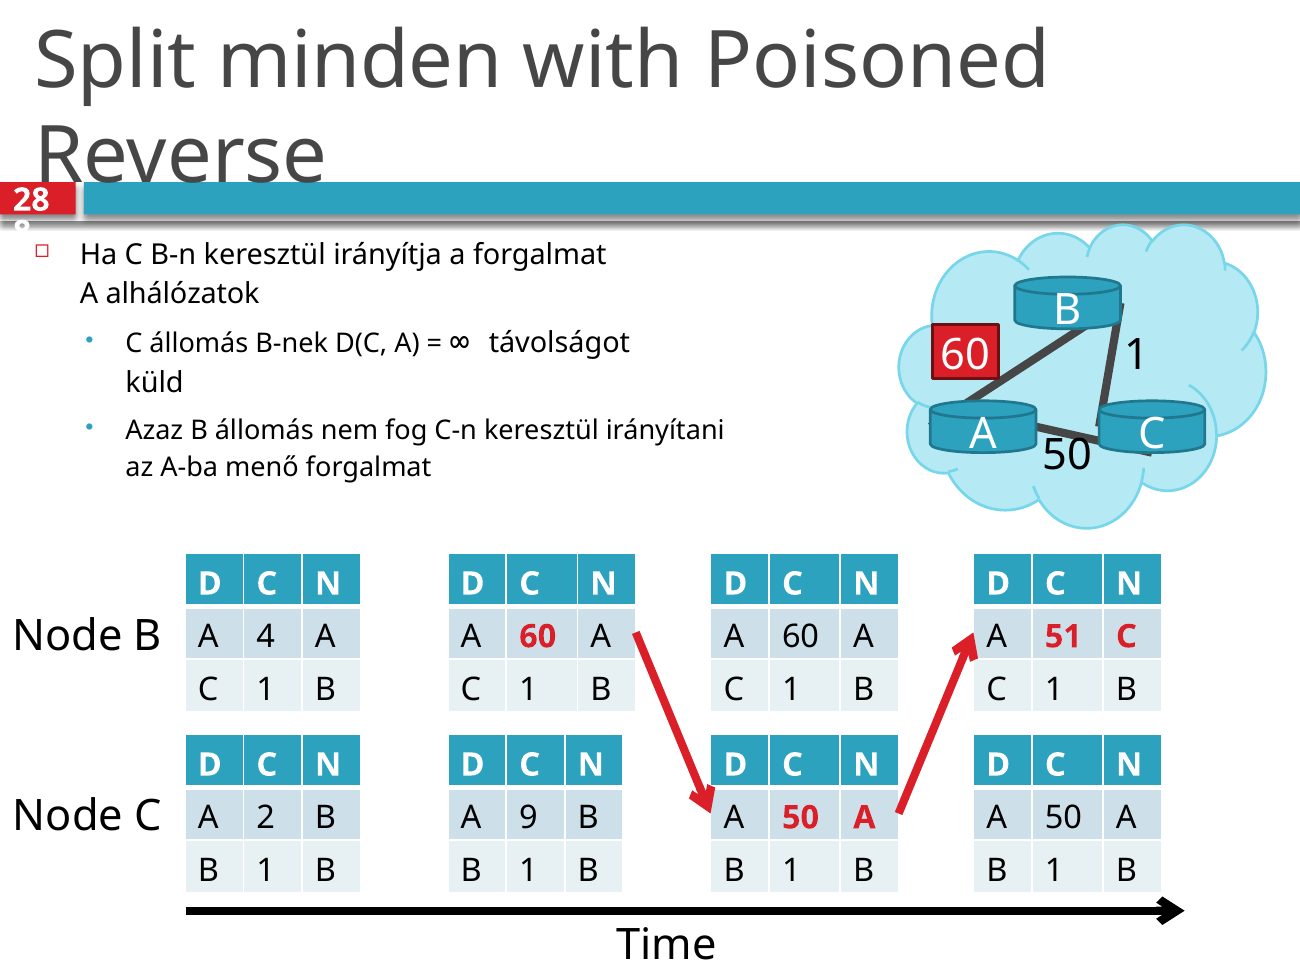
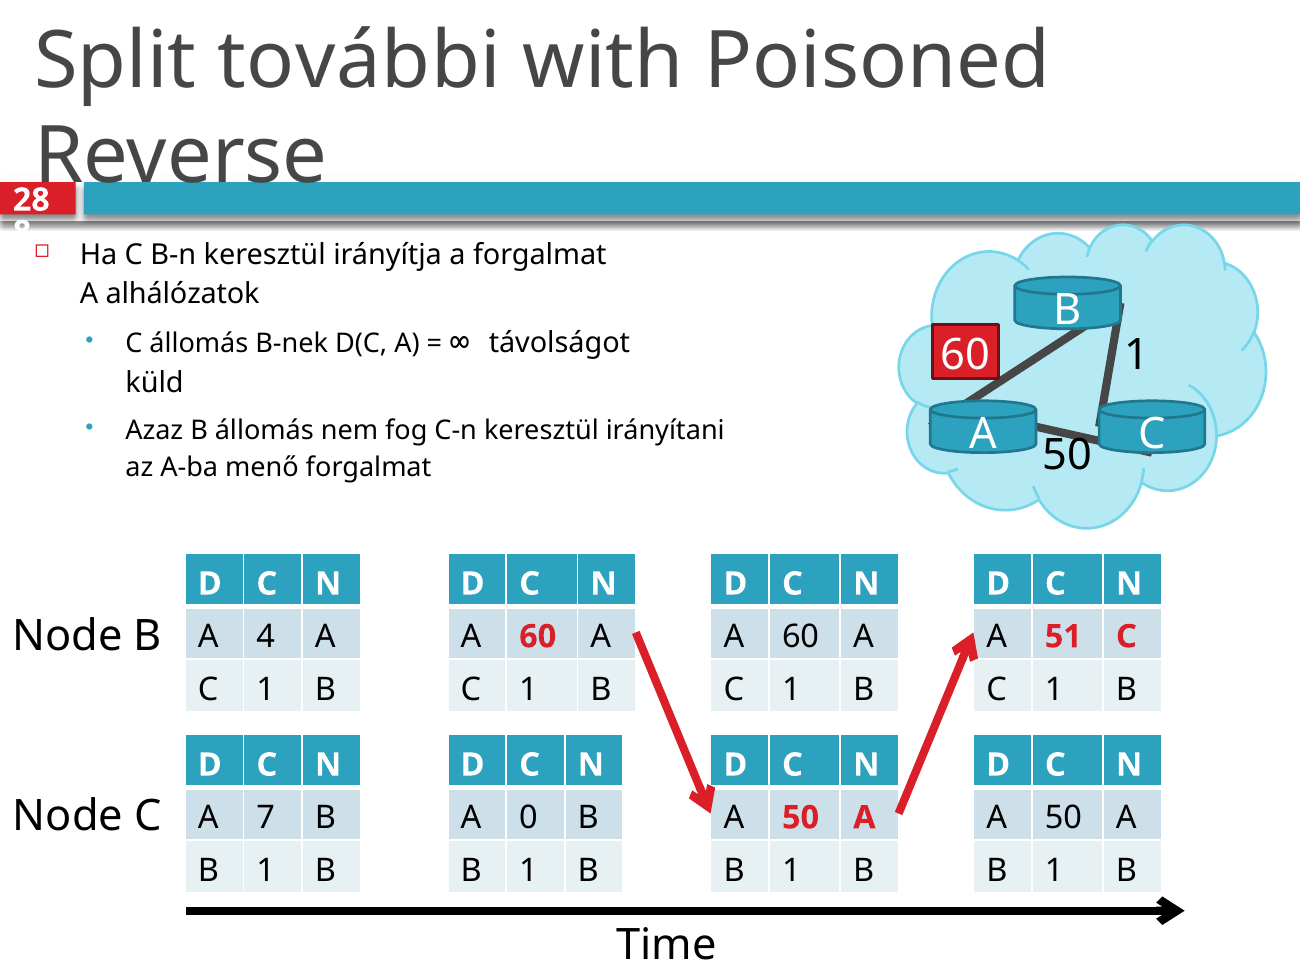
minden: minden -> további (359, 61)
2: 2 -> 7 (266, 818)
9: 9 -> 0 (529, 818)
